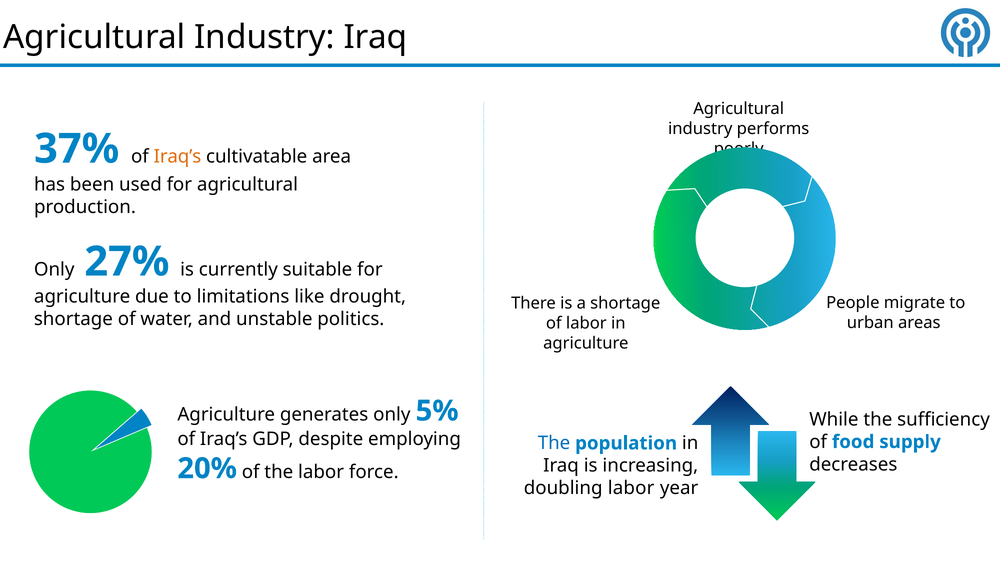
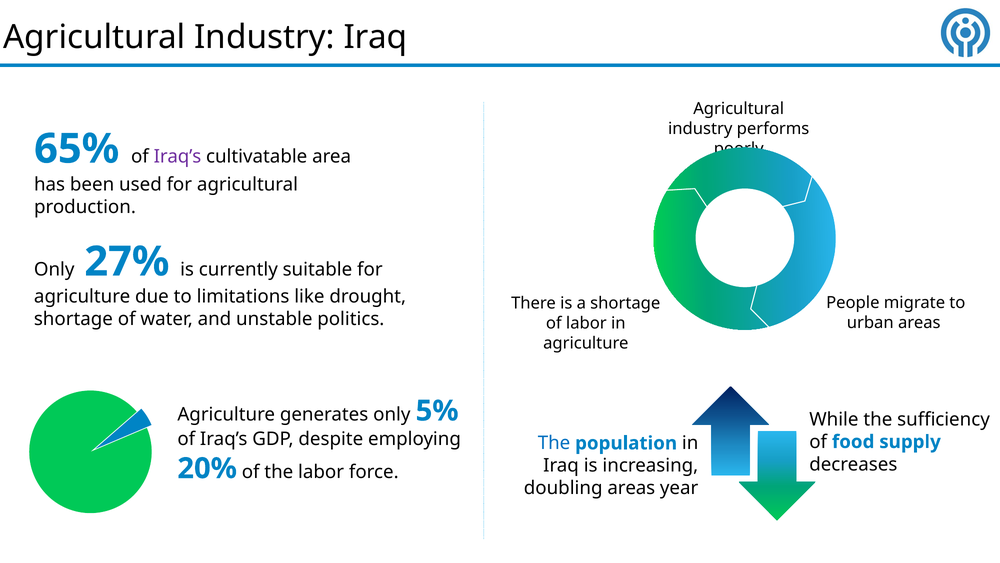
37%: 37% -> 65% (77, 149)
Iraq’s colour: orange -> purple (178, 156)
doubling labor: labor -> areas (631, 488)
